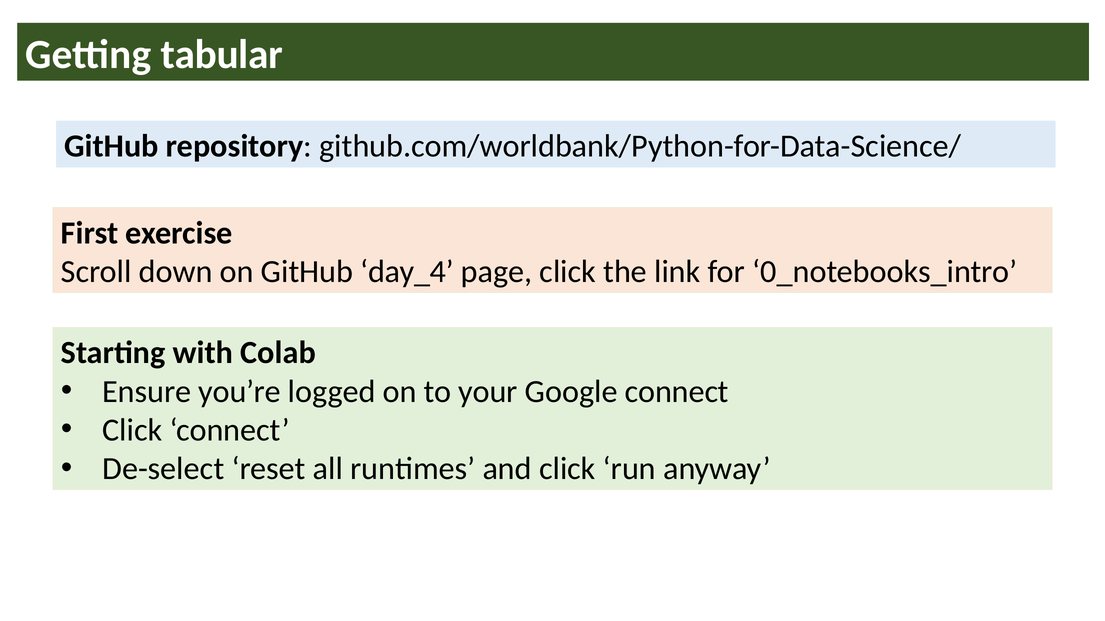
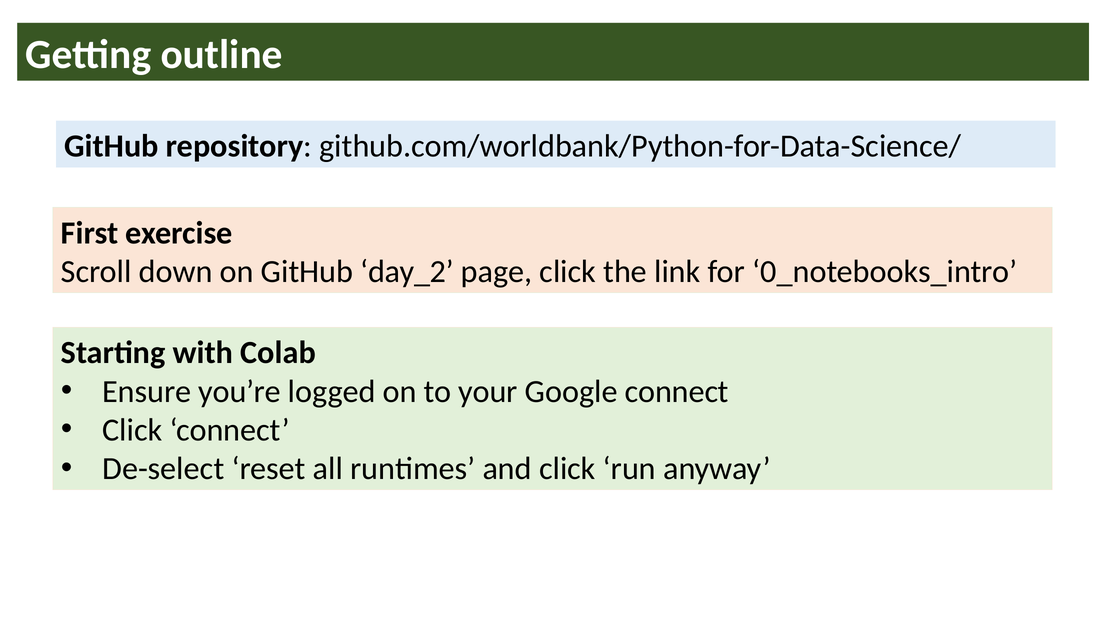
tabular: tabular -> outline (222, 55)
day_4: day_4 -> day_2 (407, 272)
